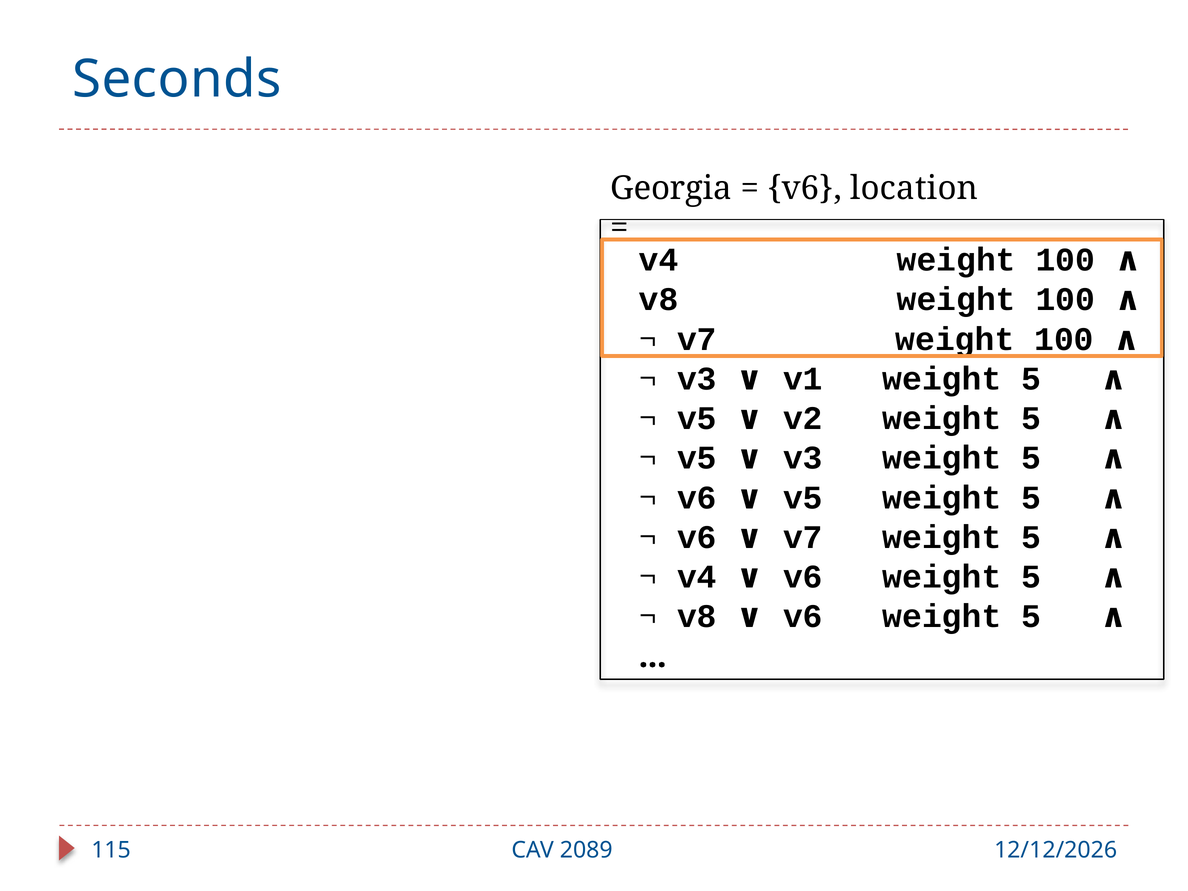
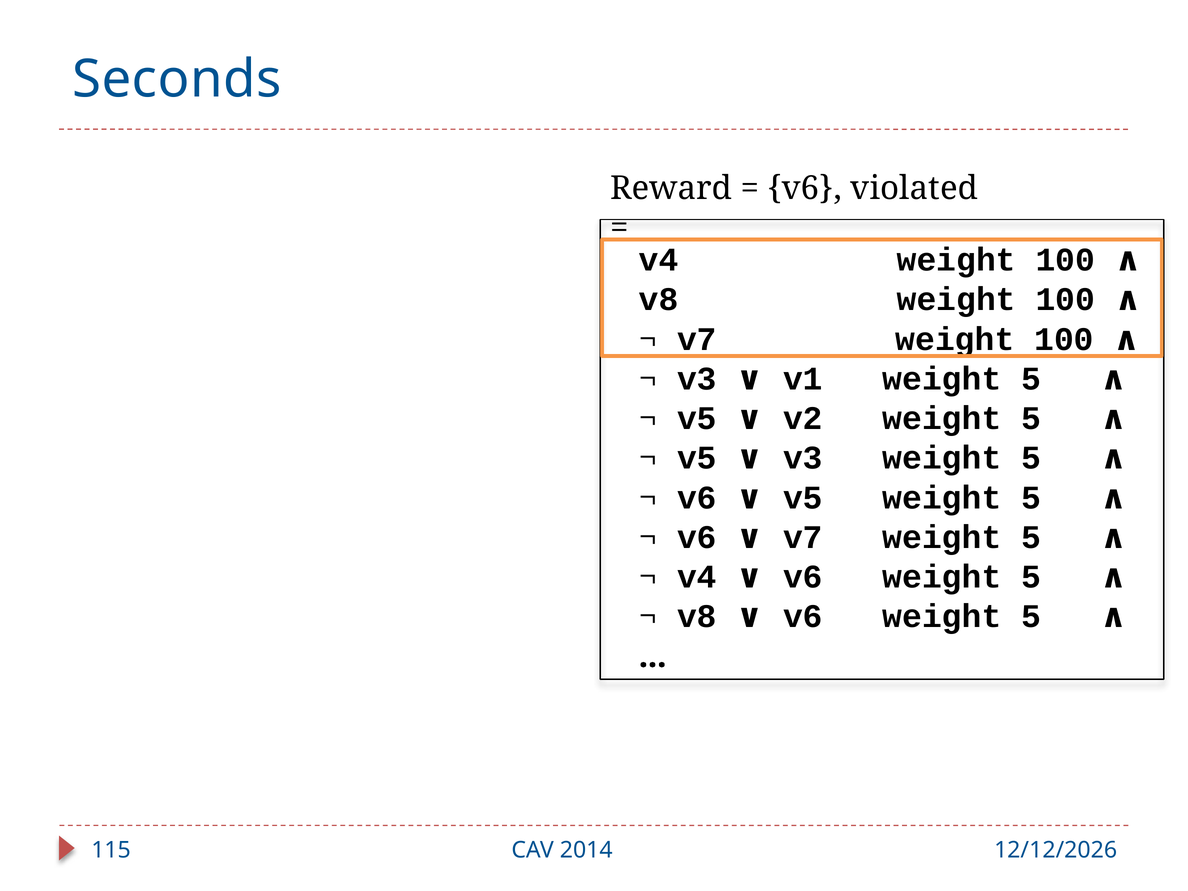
Georgia: Georgia -> Reward (671, 188)
location: location -> violated (914, 188)
2089: 2089 -> 2014 (586, 850)
